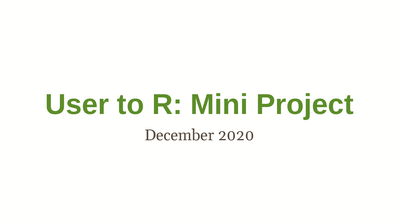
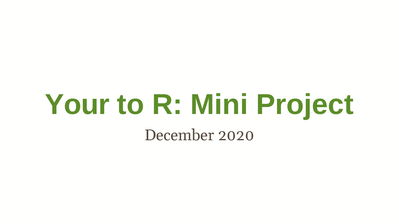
User: User -> Your (77, 105)
